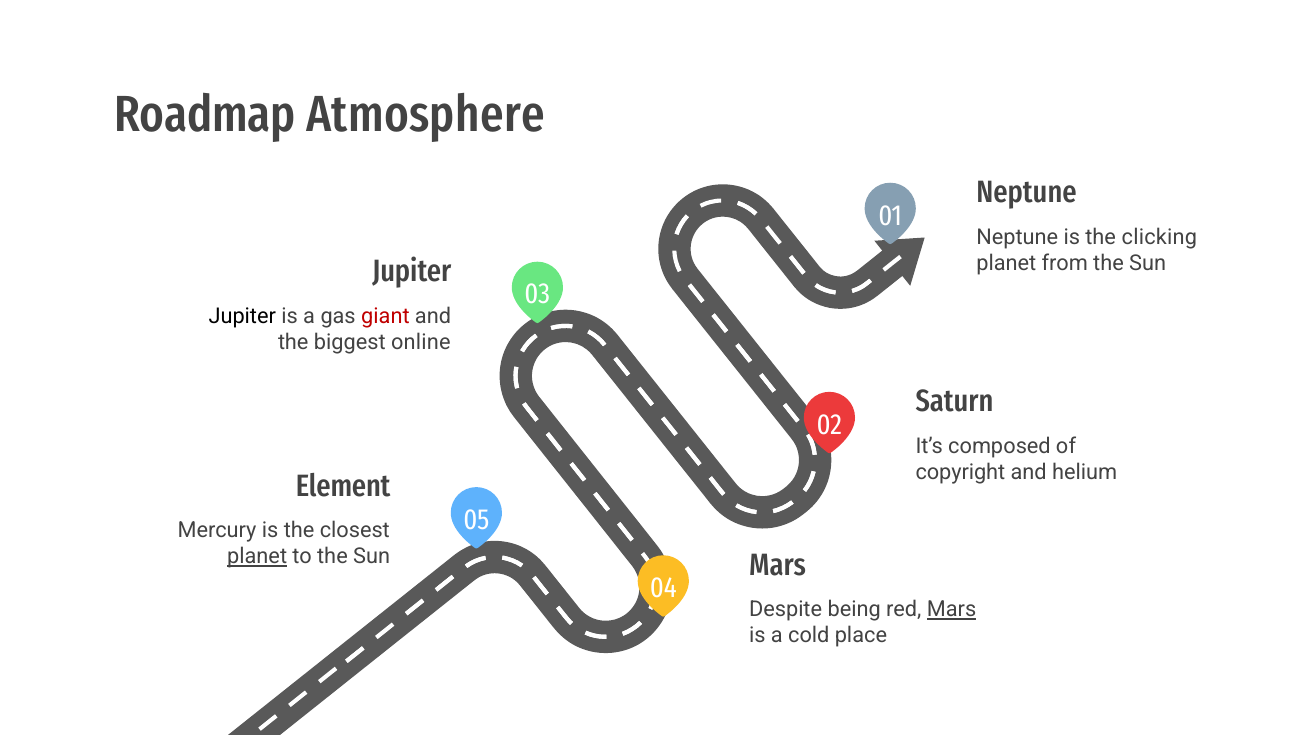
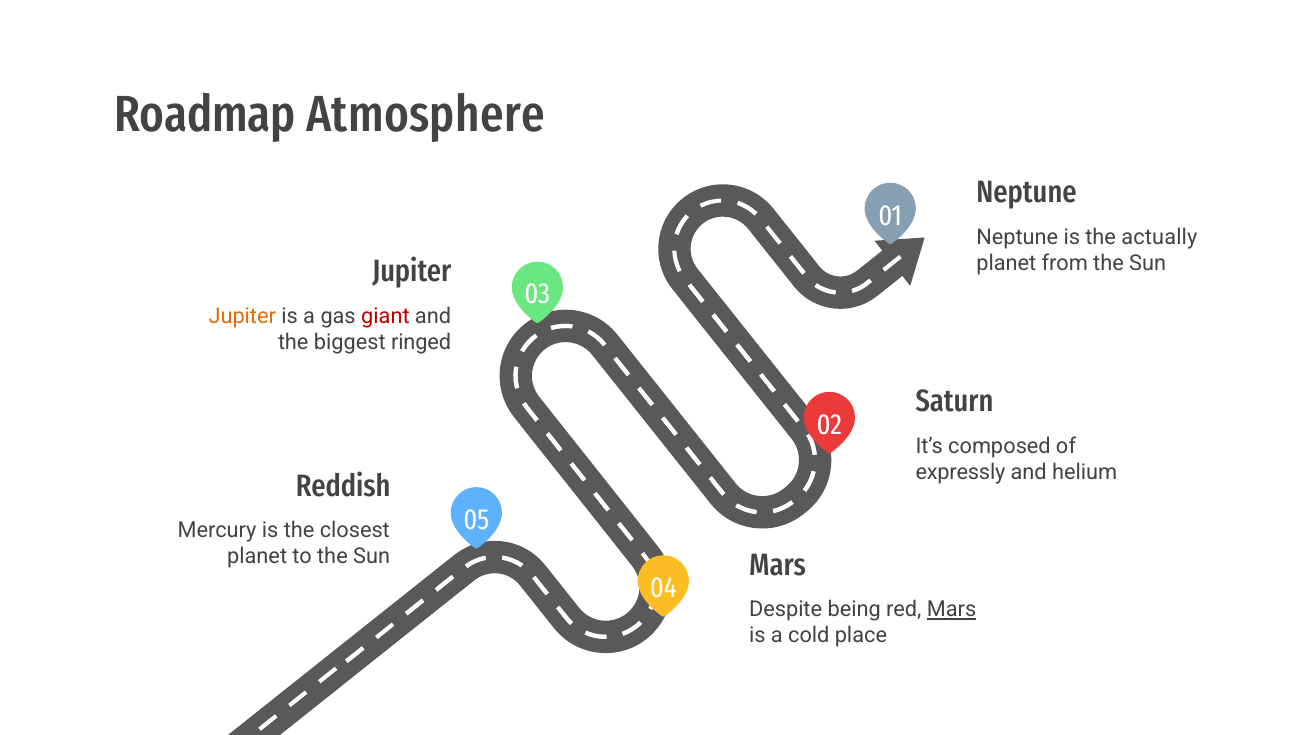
clicking: clicking -> actually (1159, 237)
Jupiter colour: black -> orange (242, 316)
online: online -> ringed (421, 342)
copyright: copyright -> expressly (960, 472)
Element: Element -> Reddish (343, 486)
planet underline: present -> none (257, 557)
